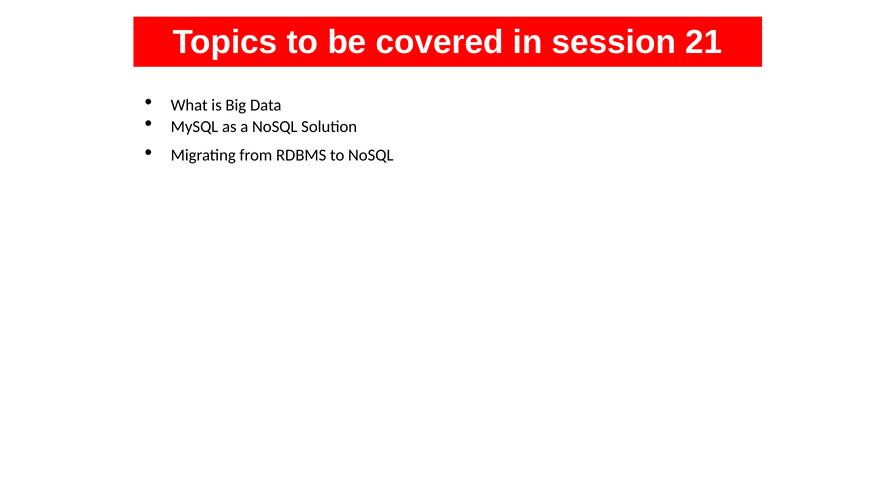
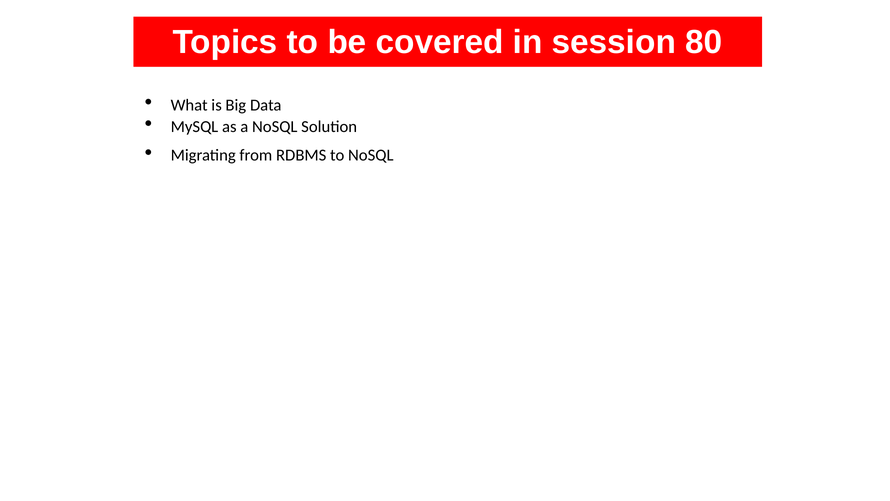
21: 21 -> 80 (704, 42)
